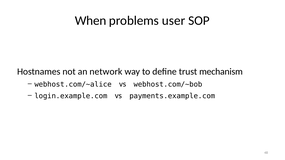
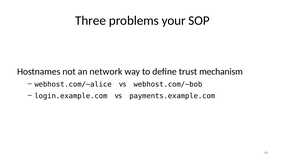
When: When -> Three (91, 21)
user: user -> your (174, 21)
